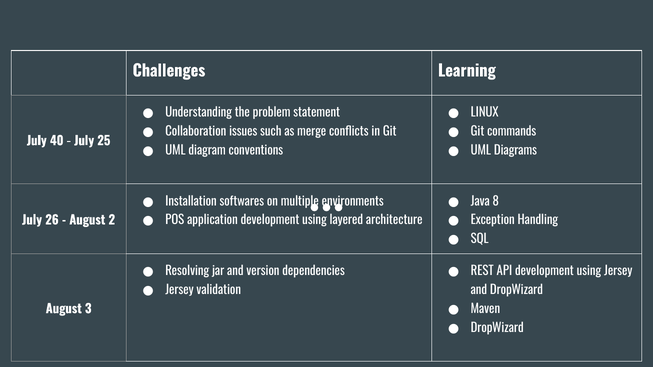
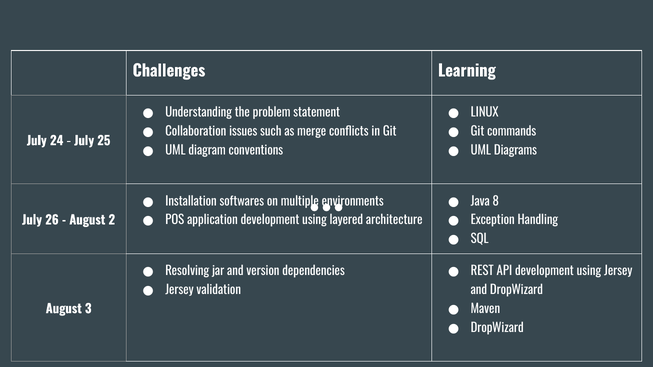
40: 40 -> 24 (57, 141)
